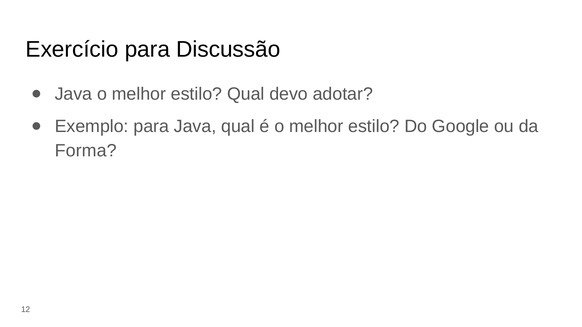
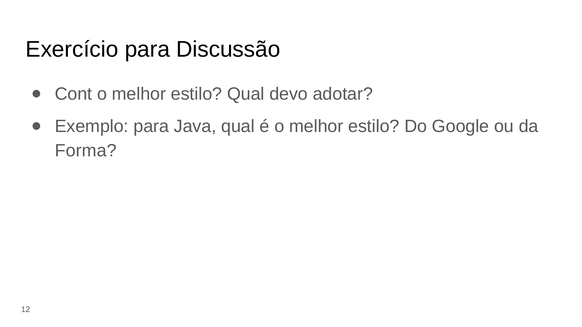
Java: Java -> Cont (73, 94)
